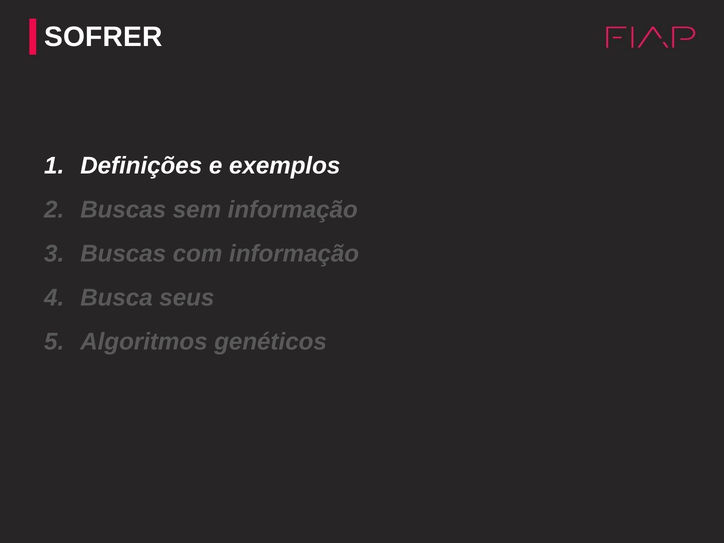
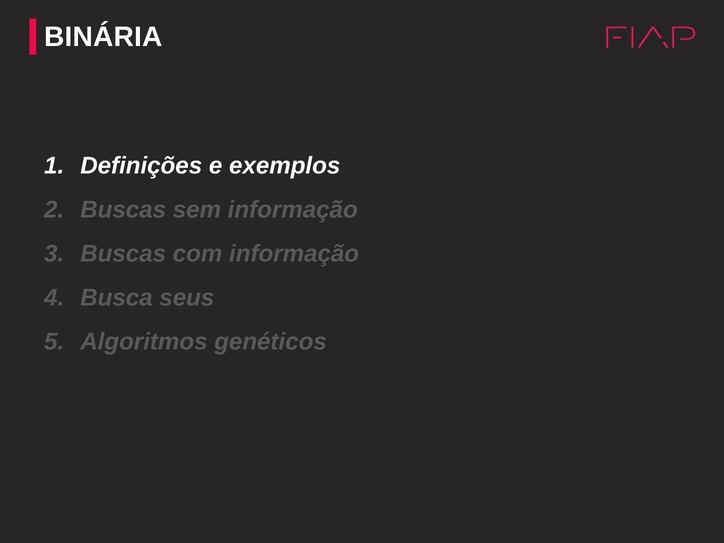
SOFRER: SOFRER -> BINÁRIA (104, 37)
